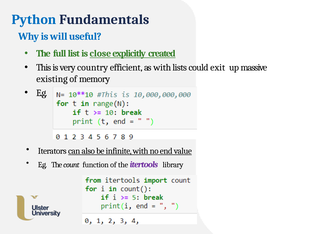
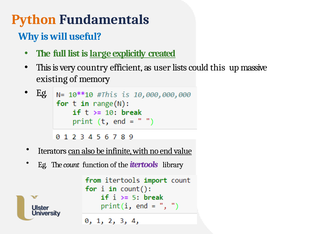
Python colour: blue -> orange (34, 19)
close: close -> large (100, 54)
as with: with -> user (162, 67)
could exit: exit -> this (218, 67)
